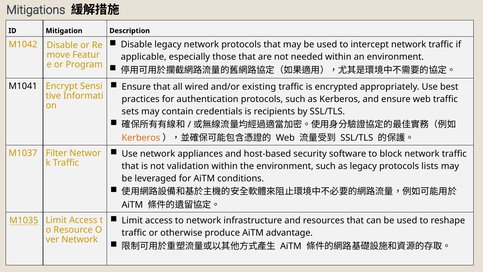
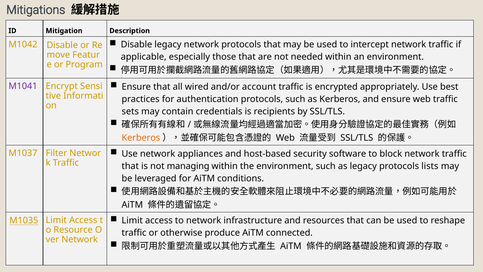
existing: existing -> account (259, 87)
M1041 colour: black -> purple (23, 86)
validation: validation -> managing (188, 166)
advantage: advantage -> connected (289, 233)
